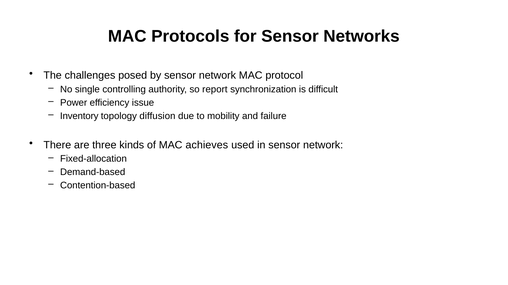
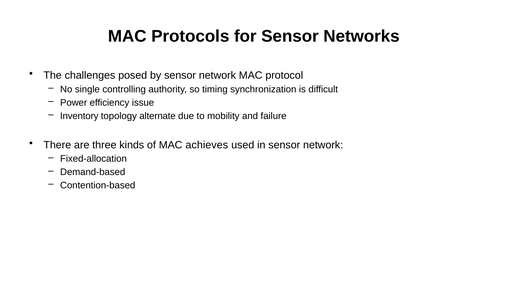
report: report -> timing (215, 90)
diffusion: diffusion -> alternate (158, 116)
